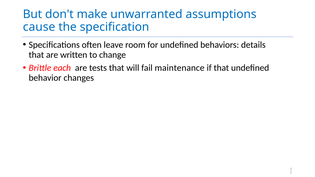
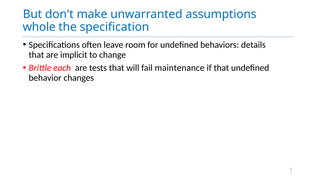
cause: cause -> whole (39, 27)
written: written -> implicit (74, 55)
